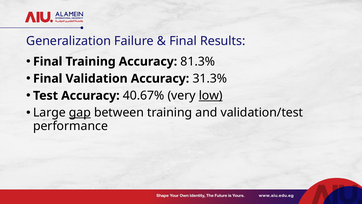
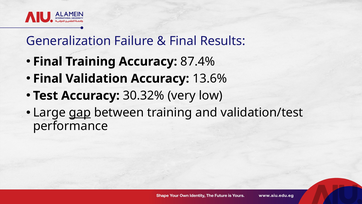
81.3%: 81.3% -> 87.4% (198, 61)
31.3%: 31.3% -> 13.6% (210, 78)
40.67%: 40.67% -> 30.32% (144, 95)
low underline: present -> none (211, 95)
